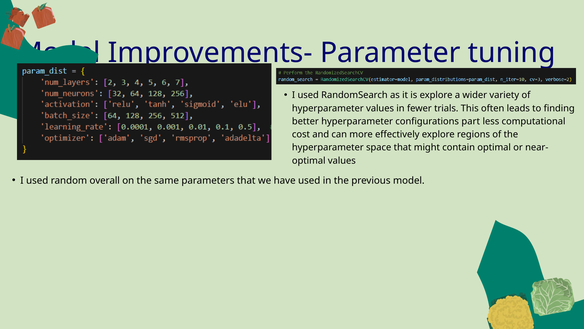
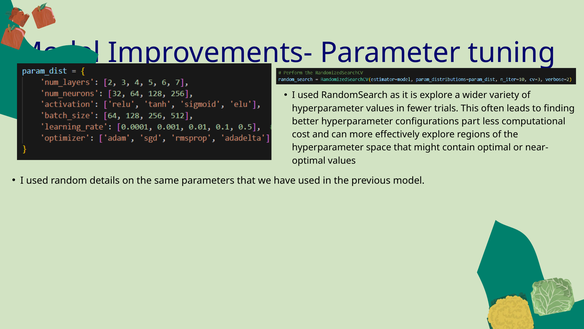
overall: overall -> details (105, 180)
